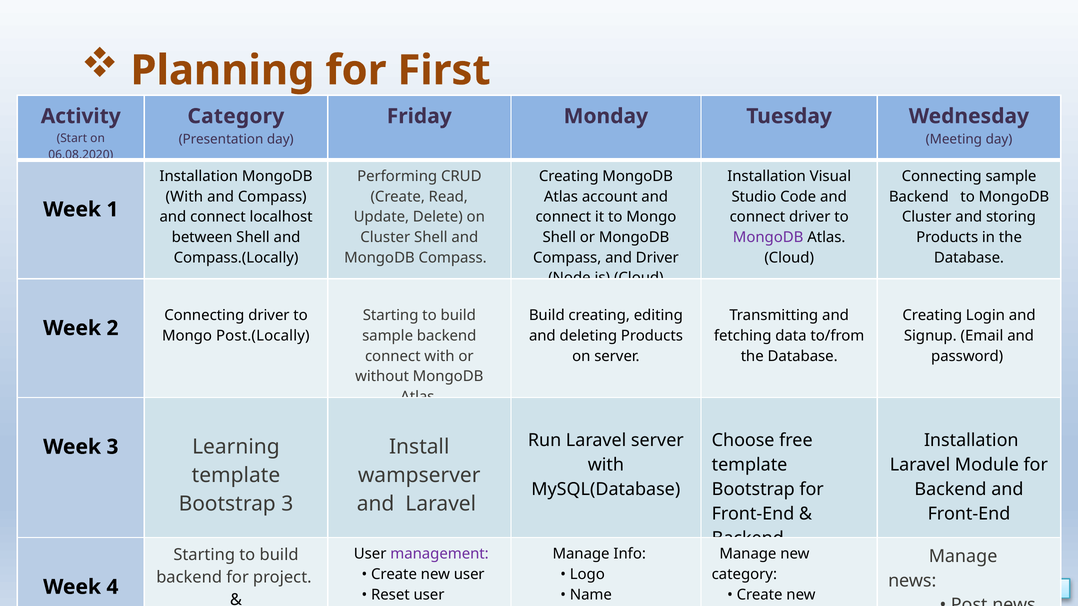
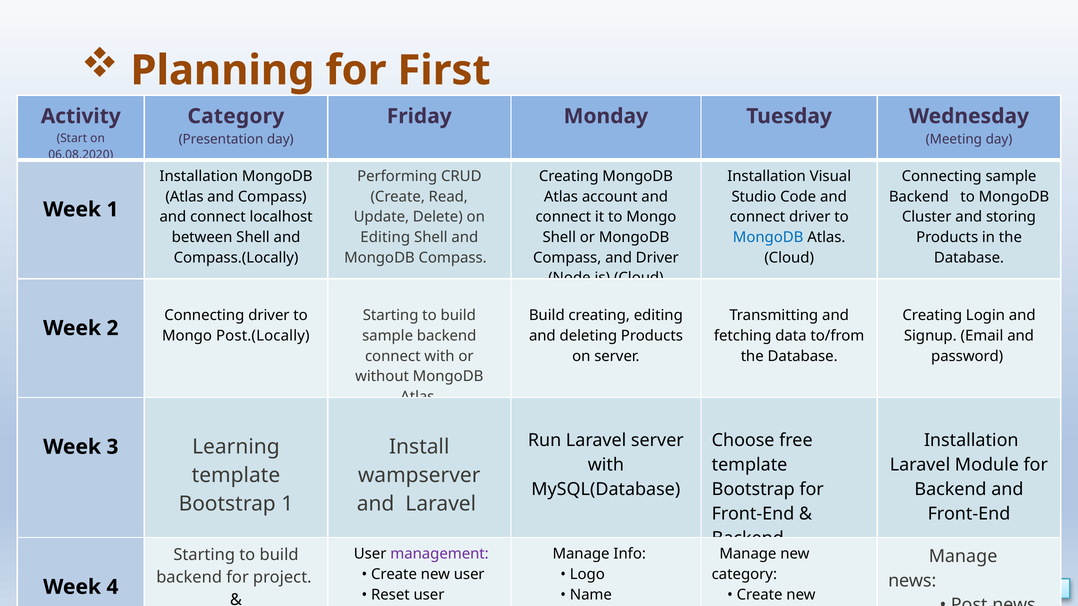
With: With -> Atlas (185, 197)
Cluster: Cluster -> Editing (385, 238)
MongoDB colour: purple -> blue (768, 238)
Bootstrap 3: 3 -> 1 (287, 504)
